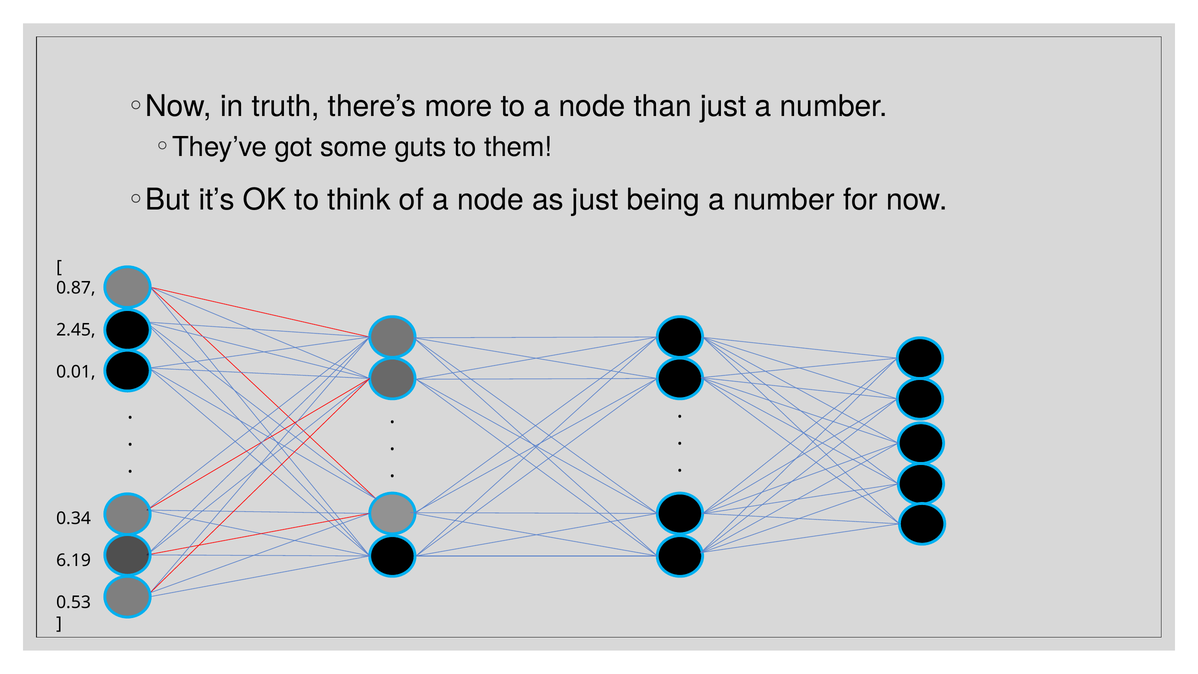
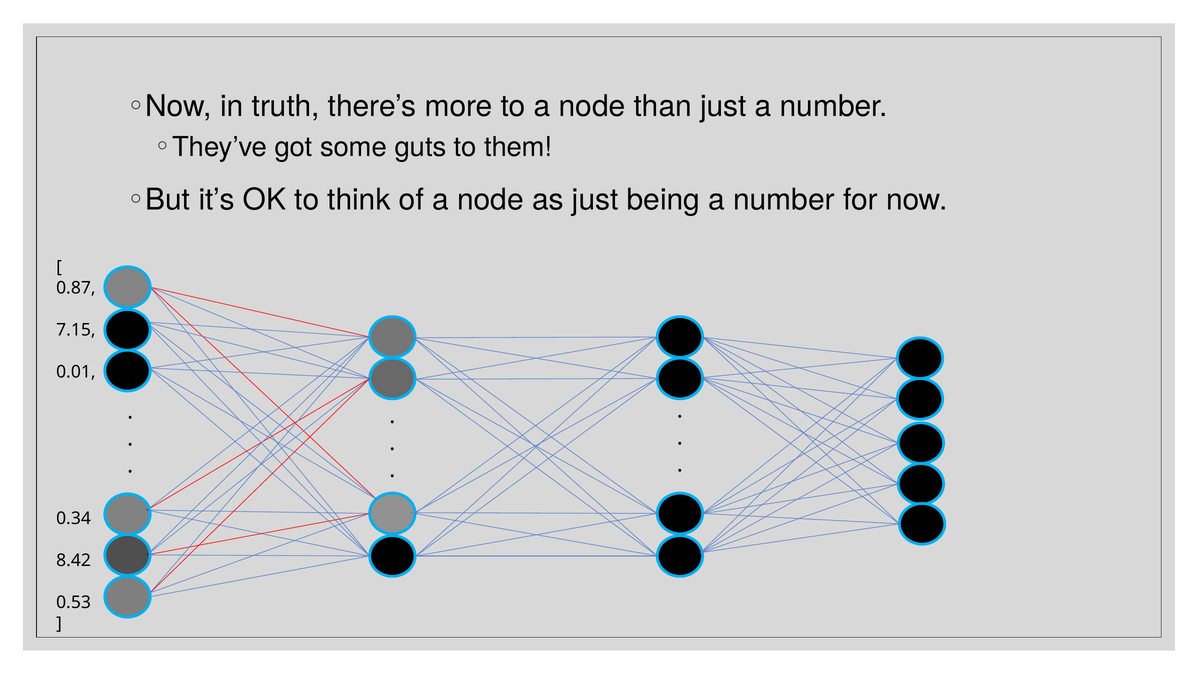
2.45: 2.45 -> 7.15 (76, 330)
6.19: 6.19 -> 8.42 (74, 561)
